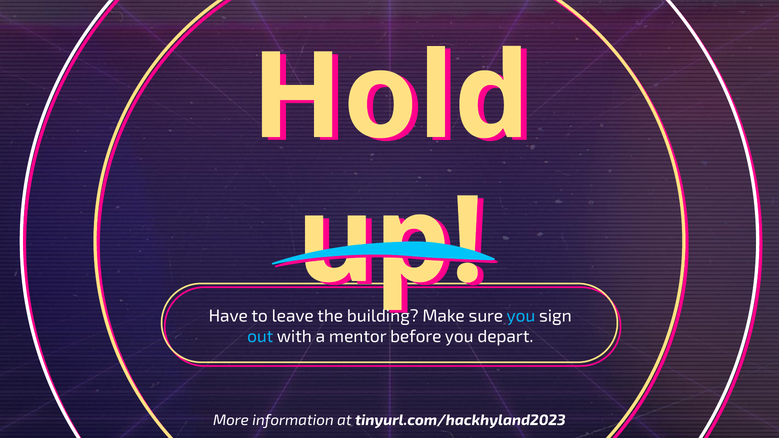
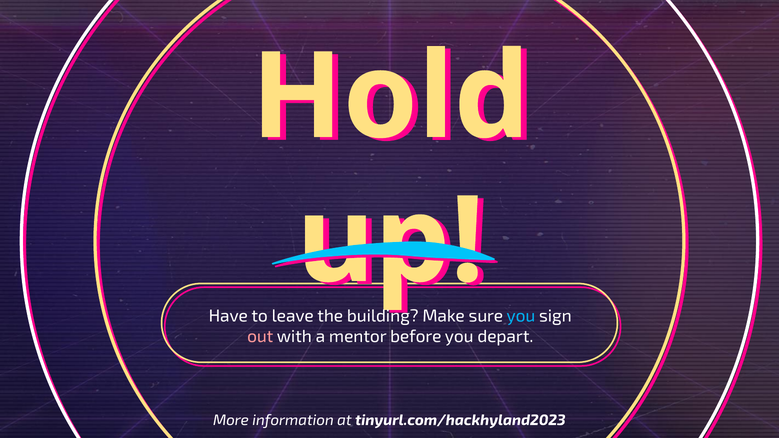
out colour: light blue -> pink (260, 337)
